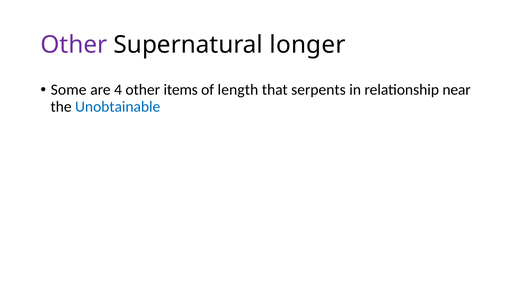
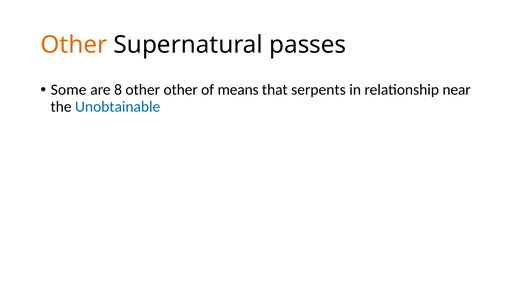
Other colour: purple -> orange (74, 45)
longer: longer -> passes (308, 45)
4: 4 -> 8 (118, 90)
other items: items -> other (181, 90)
length: length -> means (238, 90)
